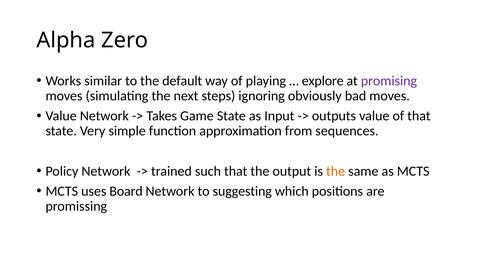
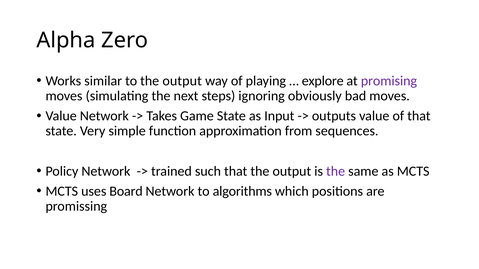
to the default: default -> output (182, 81)
the colour: orange -> purple (336, 171)
suggesting: suggesting -> algorithms (242, 192)
